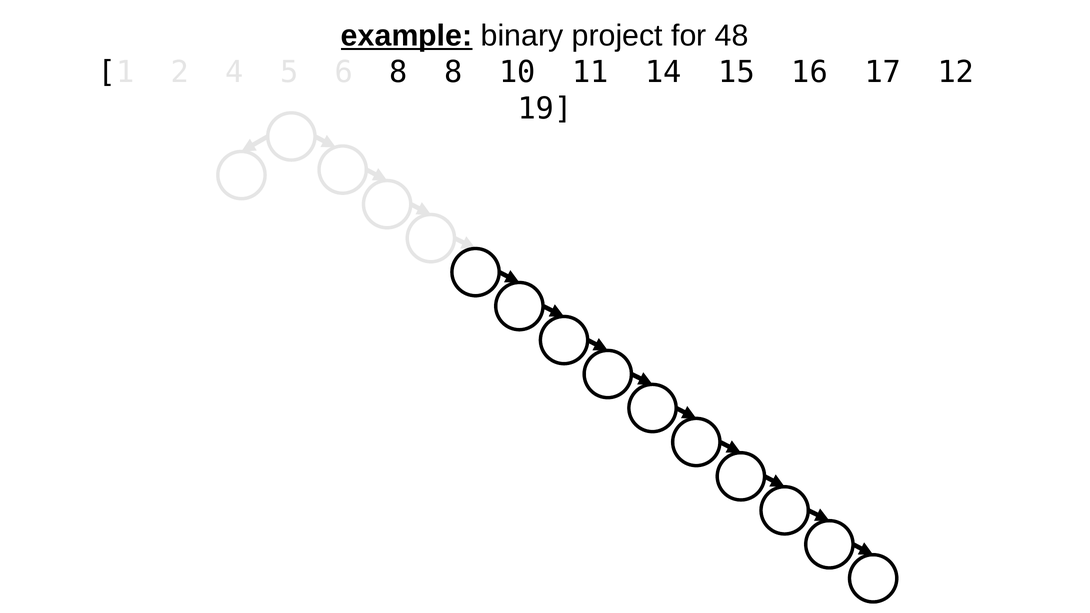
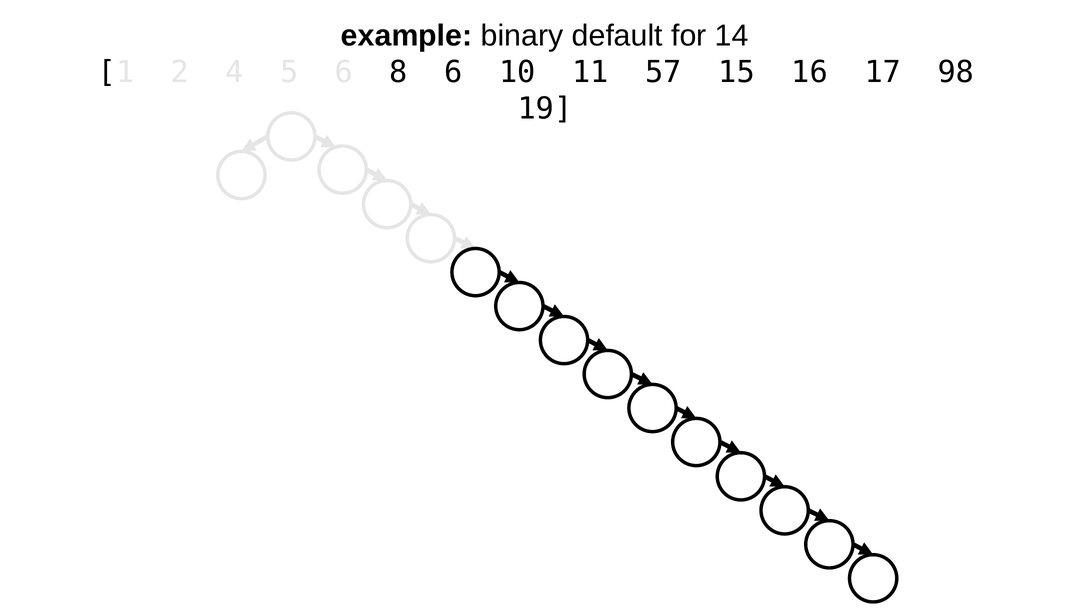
example underline: present -> none (407, 36)
project: project -> default (617, 36)
48: 48 -> 14 (732, 36)
8 8: 8 -> 6 (453, 72)
14: 14 -> 57 (663, 72)
12: 12 -> 98 (956, 72)
